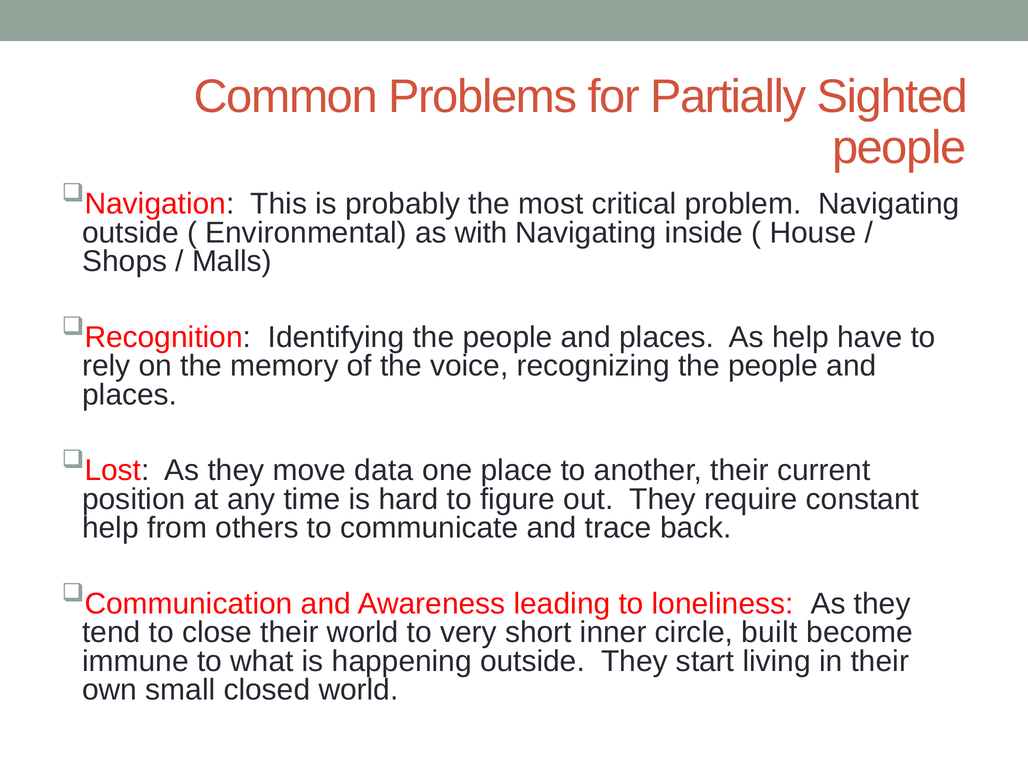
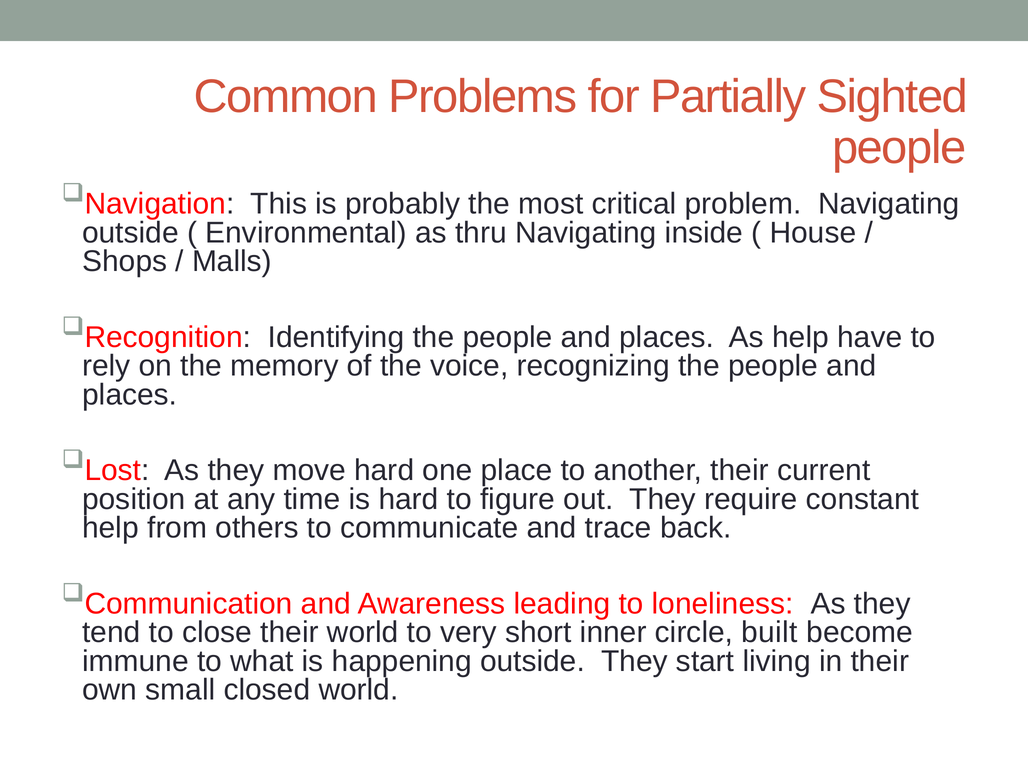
with: with -> thru (481, 233)
move data: data -> hard (384, 470)
